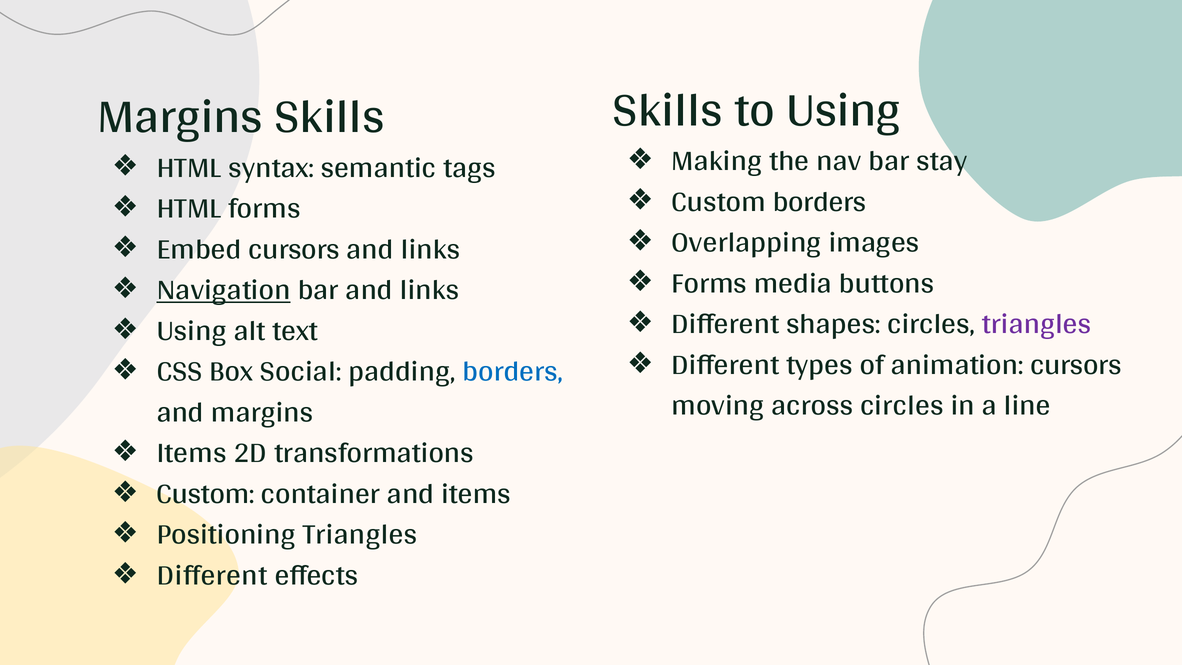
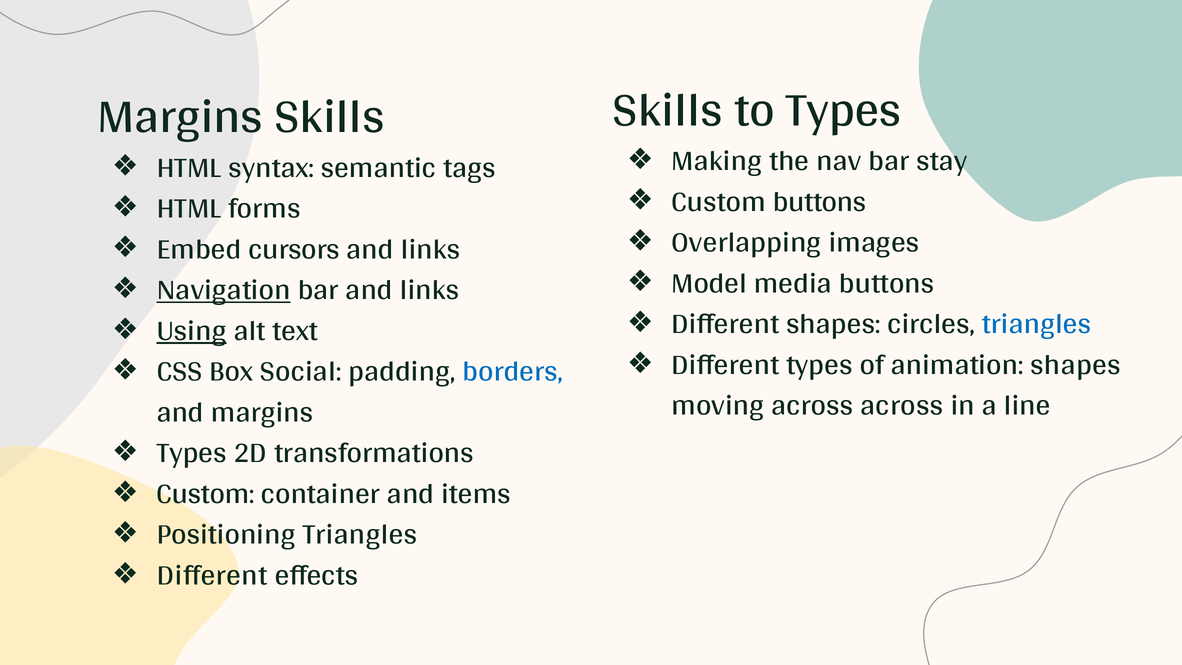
to Using: Using -> Types (844, 109)
Custom borders: borders -> buttons (820, 201)
Forms: Forms -> Model (709, 283)
triangles colour: purple -> blue (1037, 324)
Using underline: none -> present (192, 330)
animation cursors: cursors -> shapes (1076, 364)
across circles: circles -> across (902, 405)
Items: Items -> Types (192, 453)
